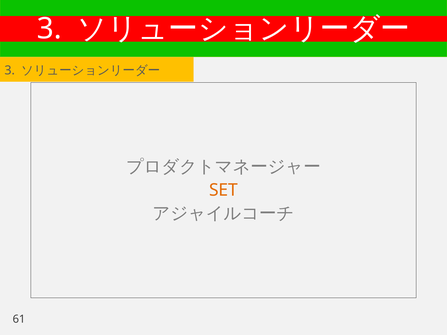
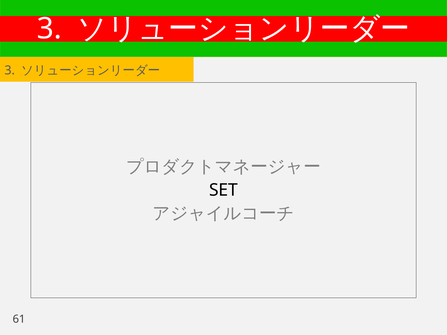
SET colour: orange -> black (224, 190)
